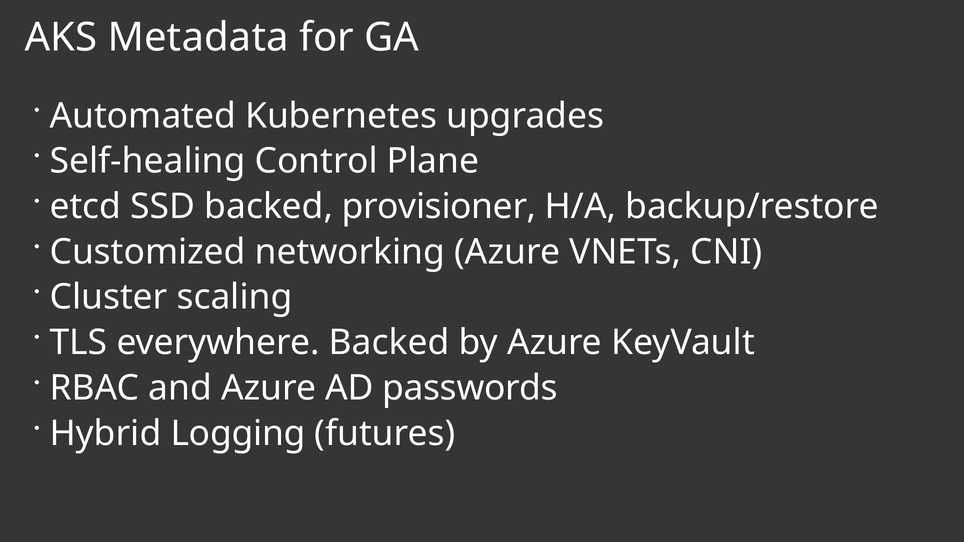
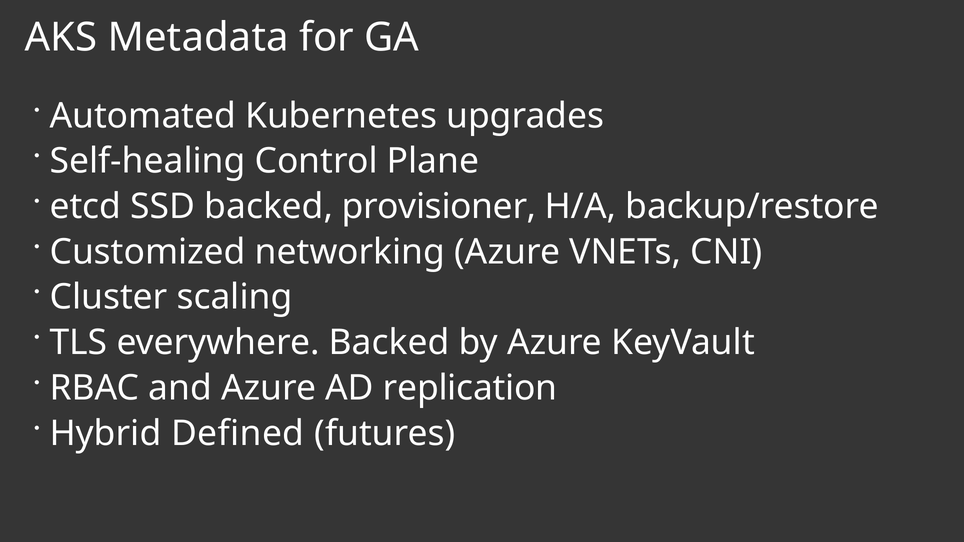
passwords: passwords -> replication (470, 388)
Logging: Logging -> Defined (238, 433)
